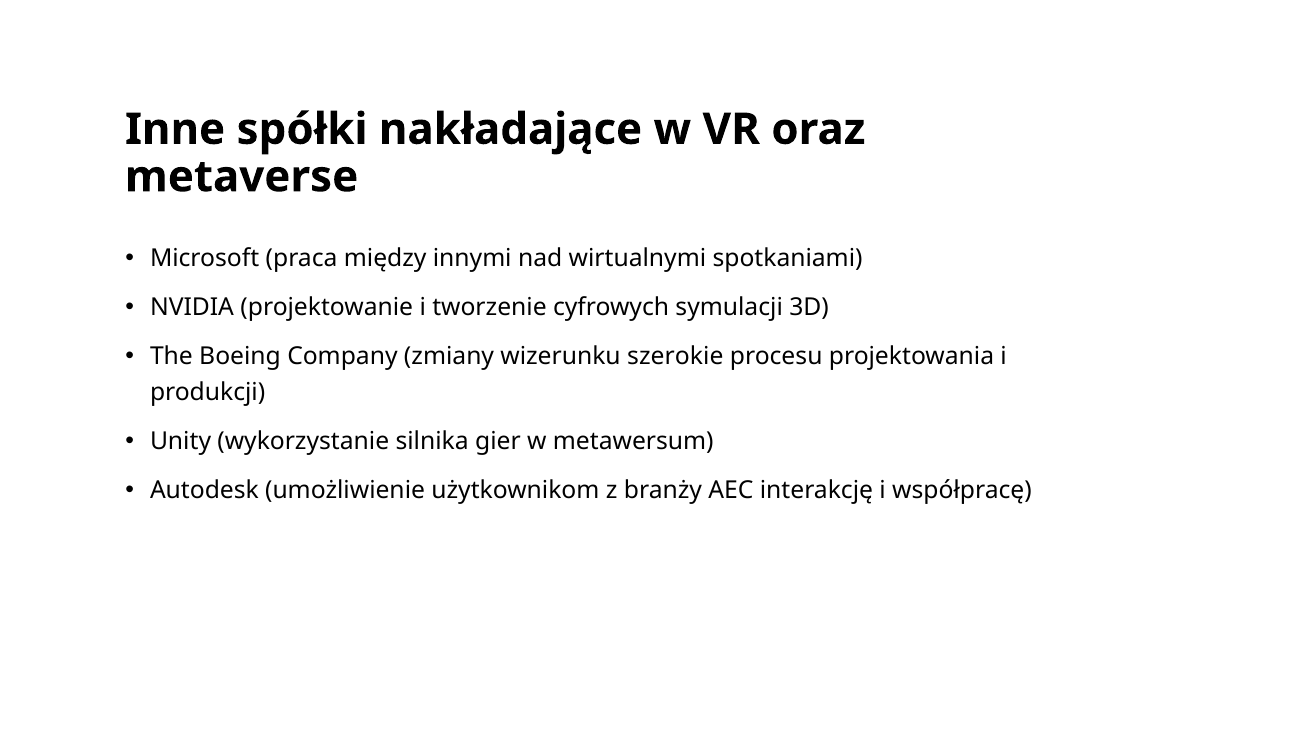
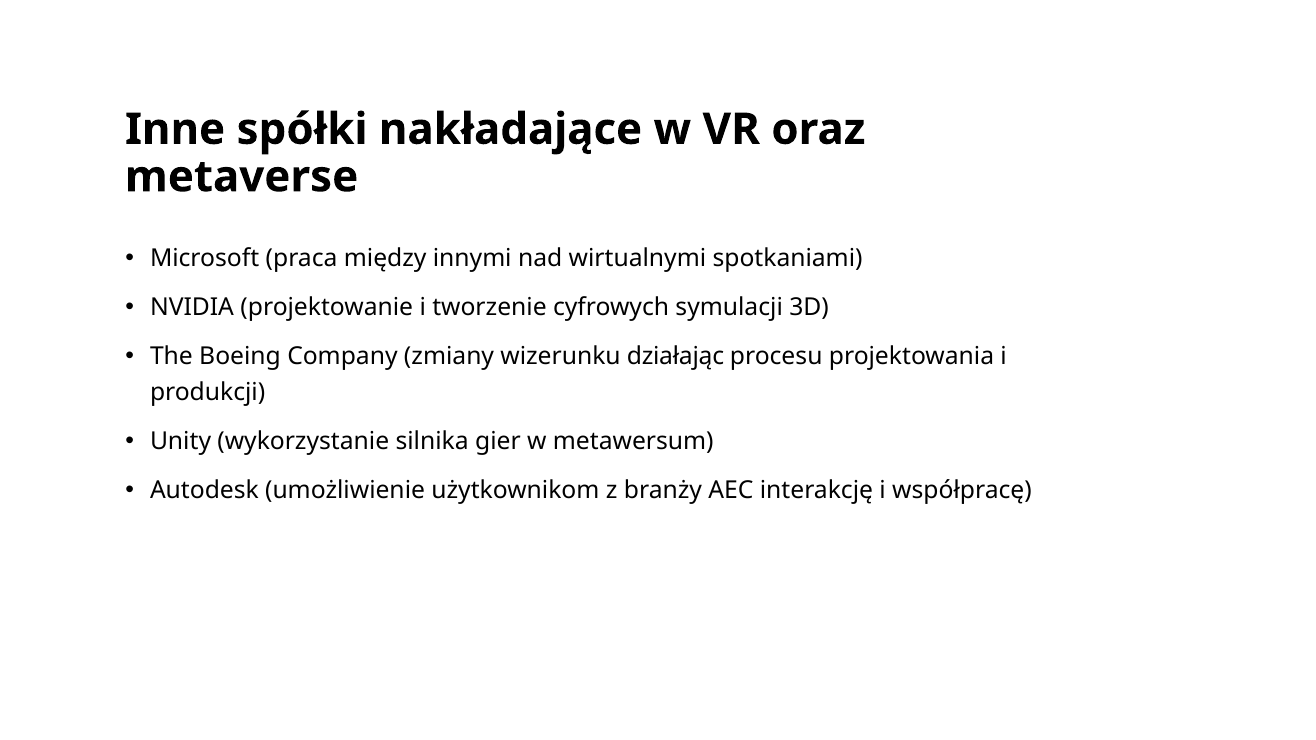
szerokie: szerokie -> działając (675, 357)
